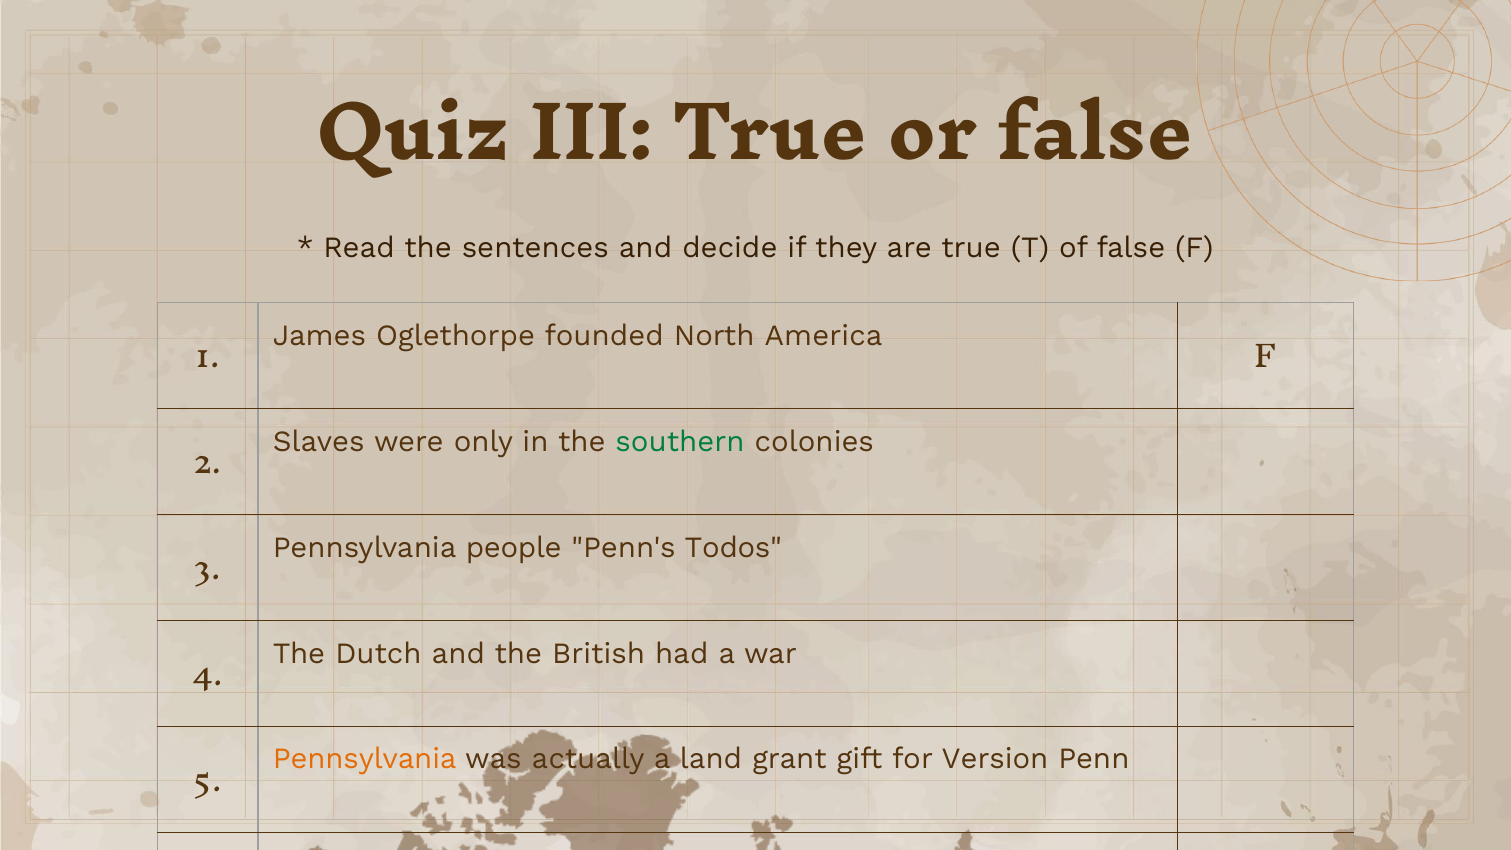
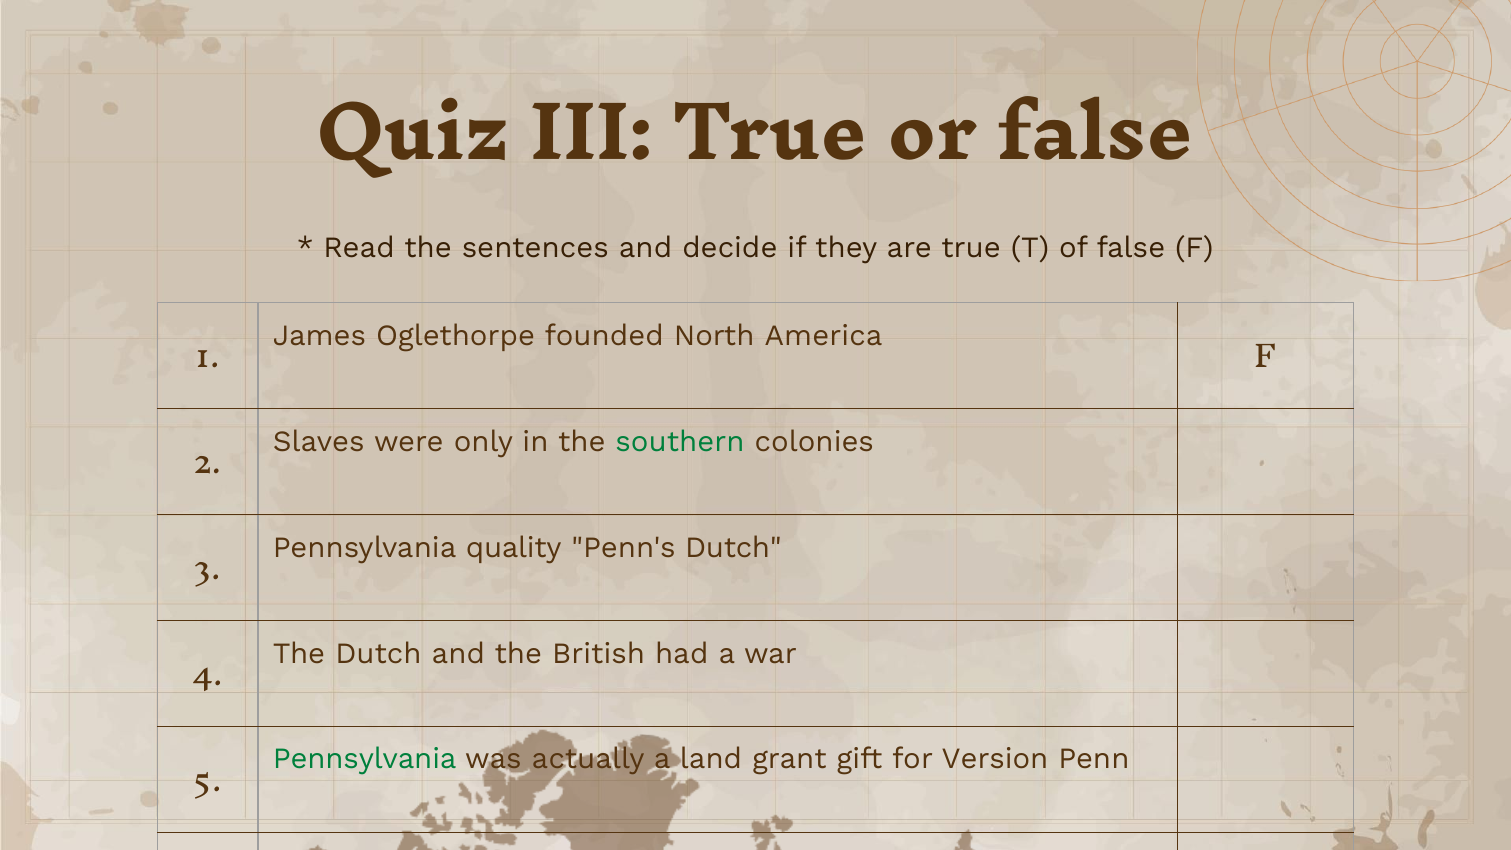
people: people -> quality (514, 547)
Penn's Todos: Todos -> Dutch (733, 547)
Pennsylvania colour: orange -> green (365, 759)
